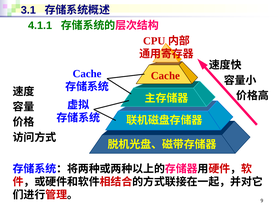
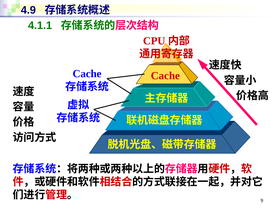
3.1: 3.1 -> 4.9 (28, 10)
